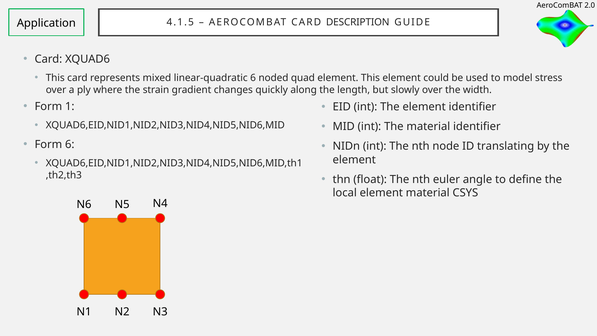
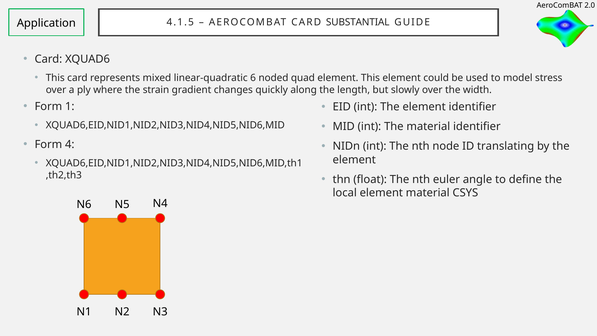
DESCRIPTION: DESCRIPTION -> SUBSTANTIAL (358, 22)
Form 6: 6 -> 4 (70, 144)
